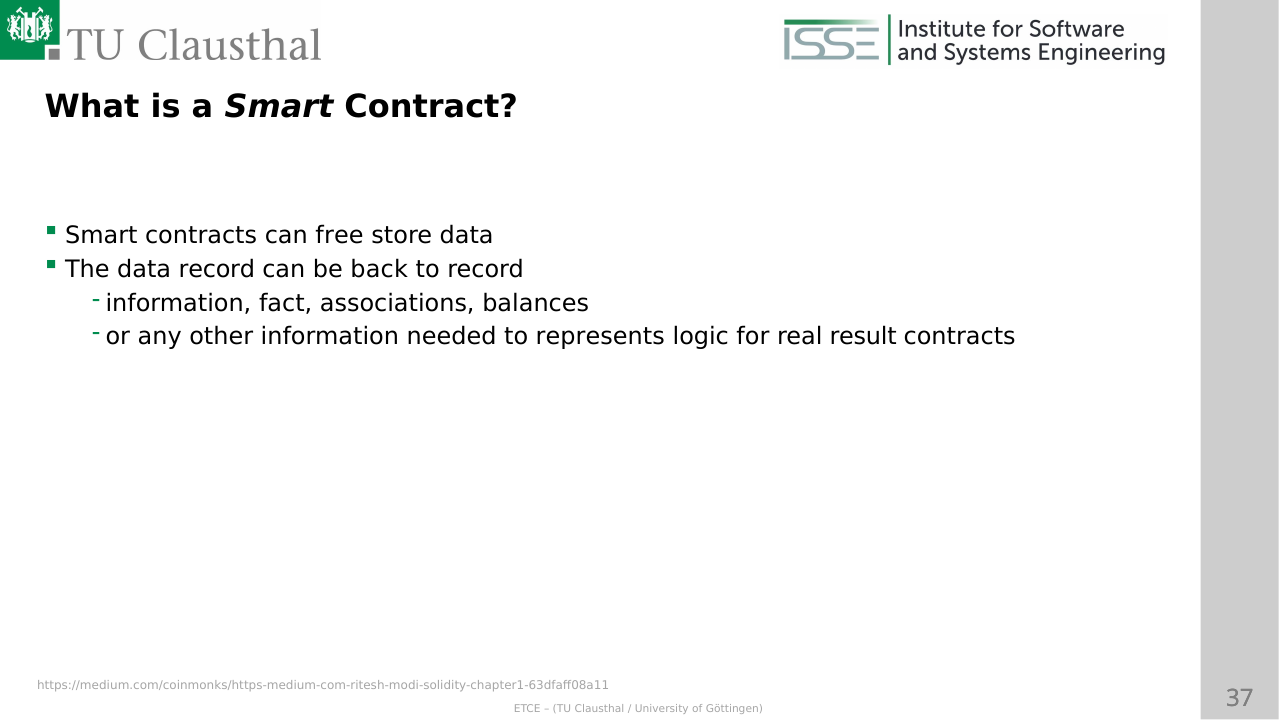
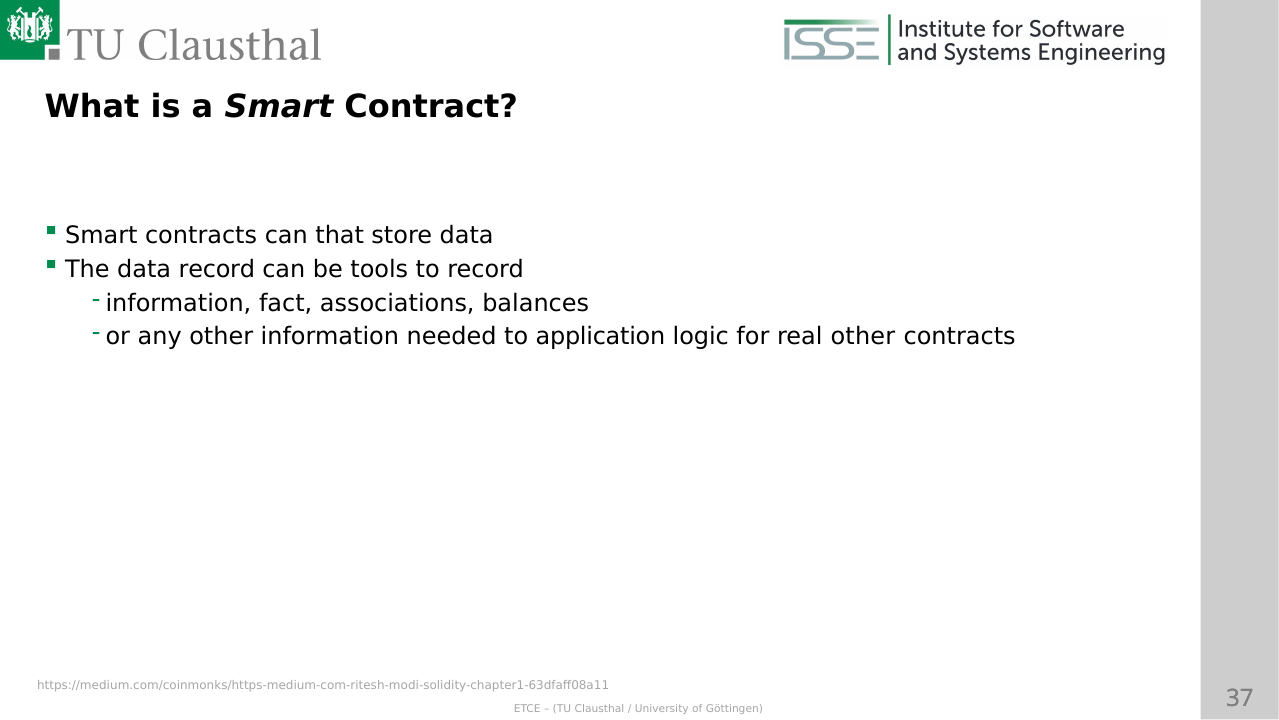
free: free -> that (340, 236)
back: back -> tools (379, 269)
represents: represents -> application (600, 337)
real result: result -> other (863, 337)
